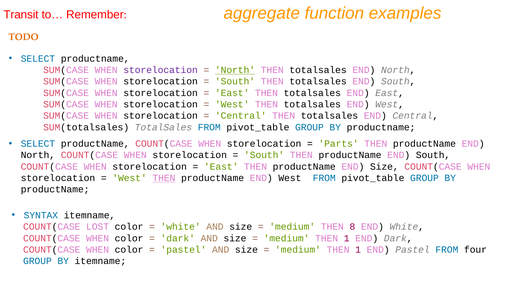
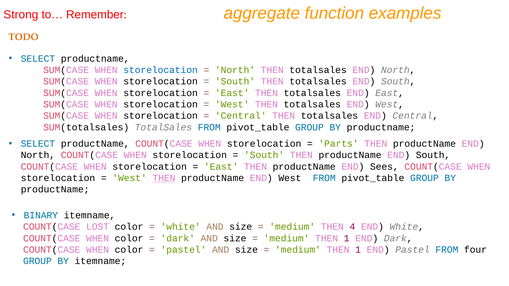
Transit: Transit -> Strong (21, 15)
storelocation colour: purple -> blue (161, 70)
North underline: present -> none (235, 70)
END Size: Size -> Sees (384, 167)
SYNTAX: SYNTAX -> BINARY (41, 216)
8: 8 -> 4 (352, 227)
